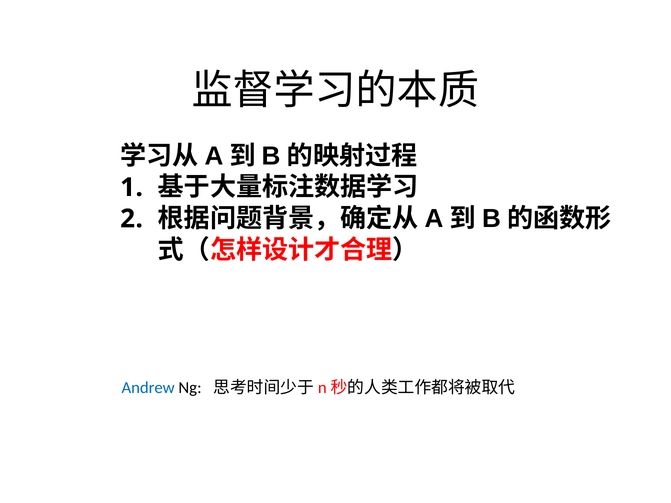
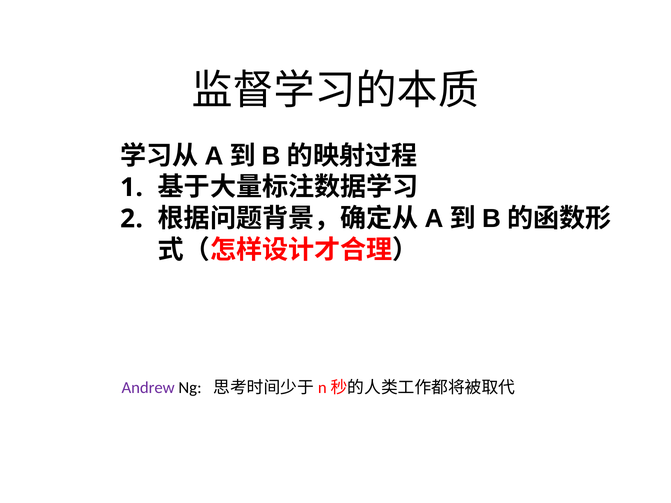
Andrew colour: blue -> purple (148, 388)
